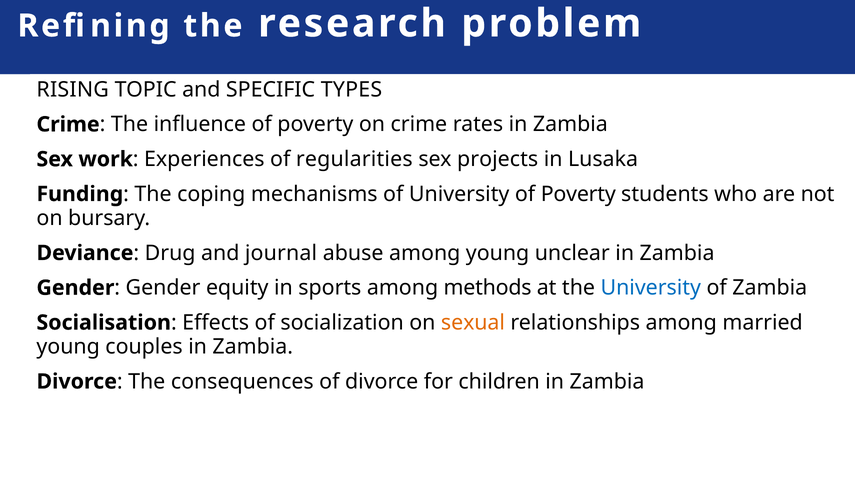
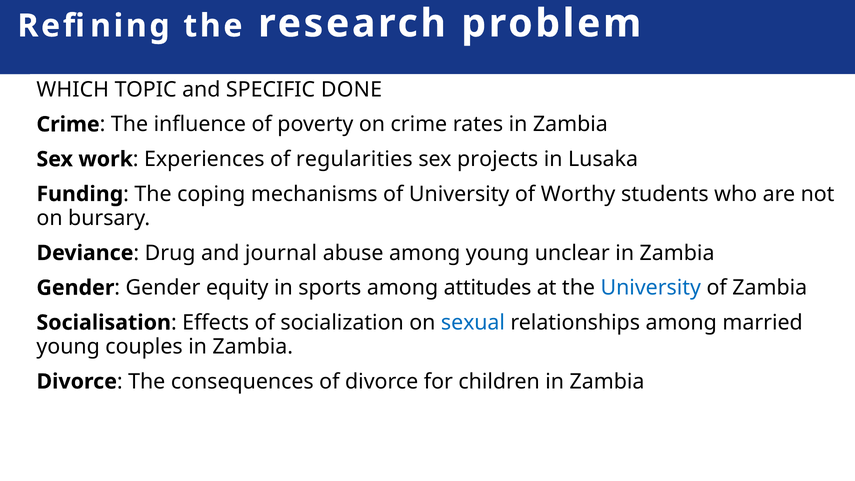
RISING: RISING -> WHICH (73, 90)
TYPES: TYPES -> DONE (351, 90)
University of Poverty: Poverty -> Worthy (578, 194)
methods: methods -> attitudes (488, 288)
sexual colour: orange -> blue (473, 323)
